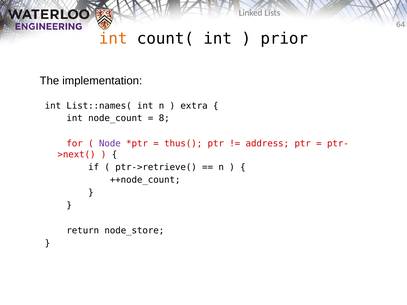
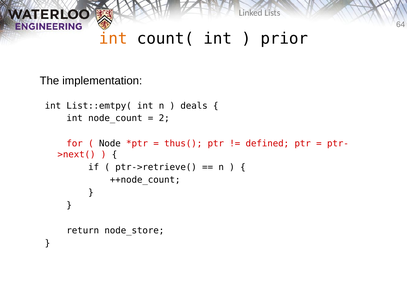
List::names(: List::names( -> List::emtpy( (99, 106)
extra: extra -> deals (194, 106)
8: 8 -> 2 (164, 118)
Node colour: purple -> black (110, 144)
address: address -> defined (267, 144)
